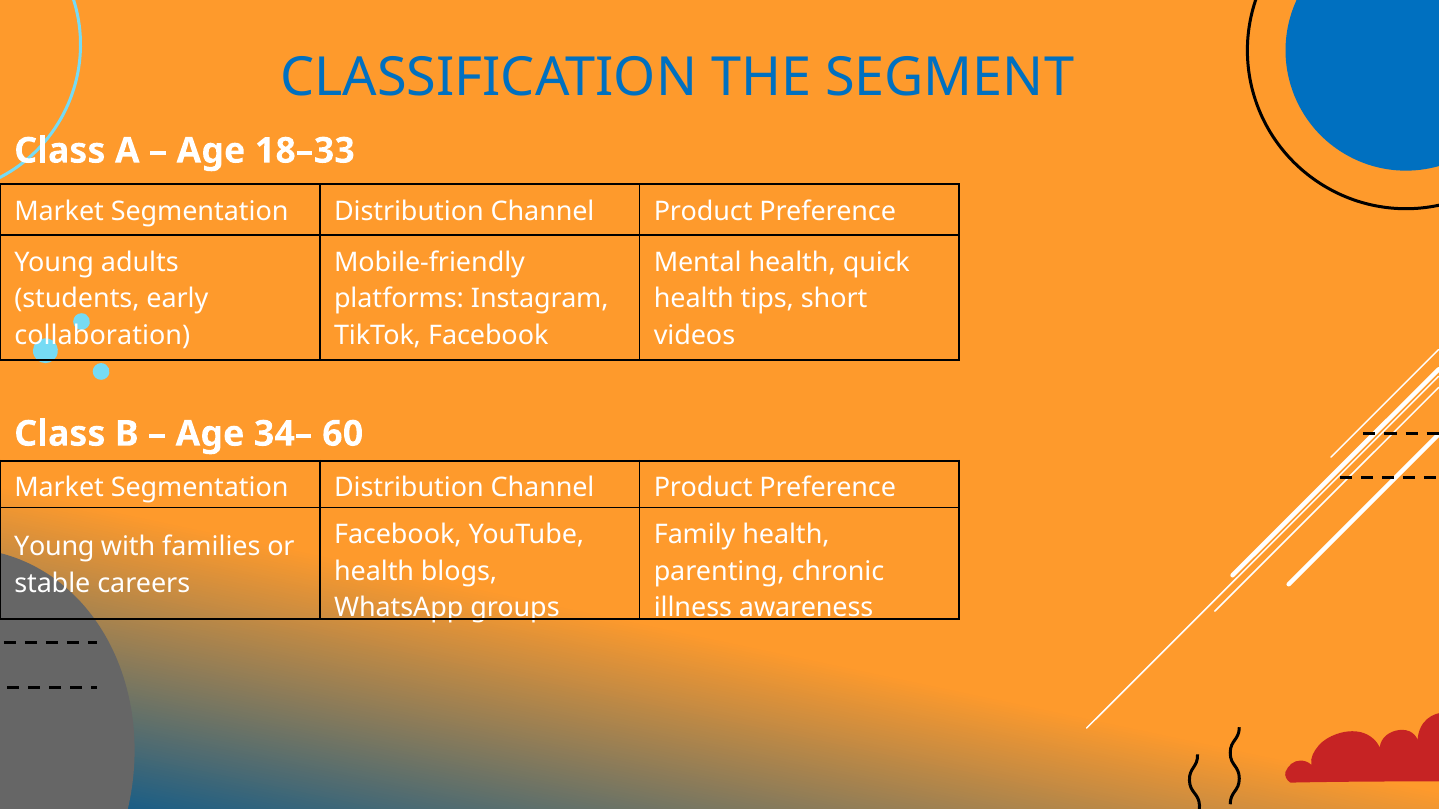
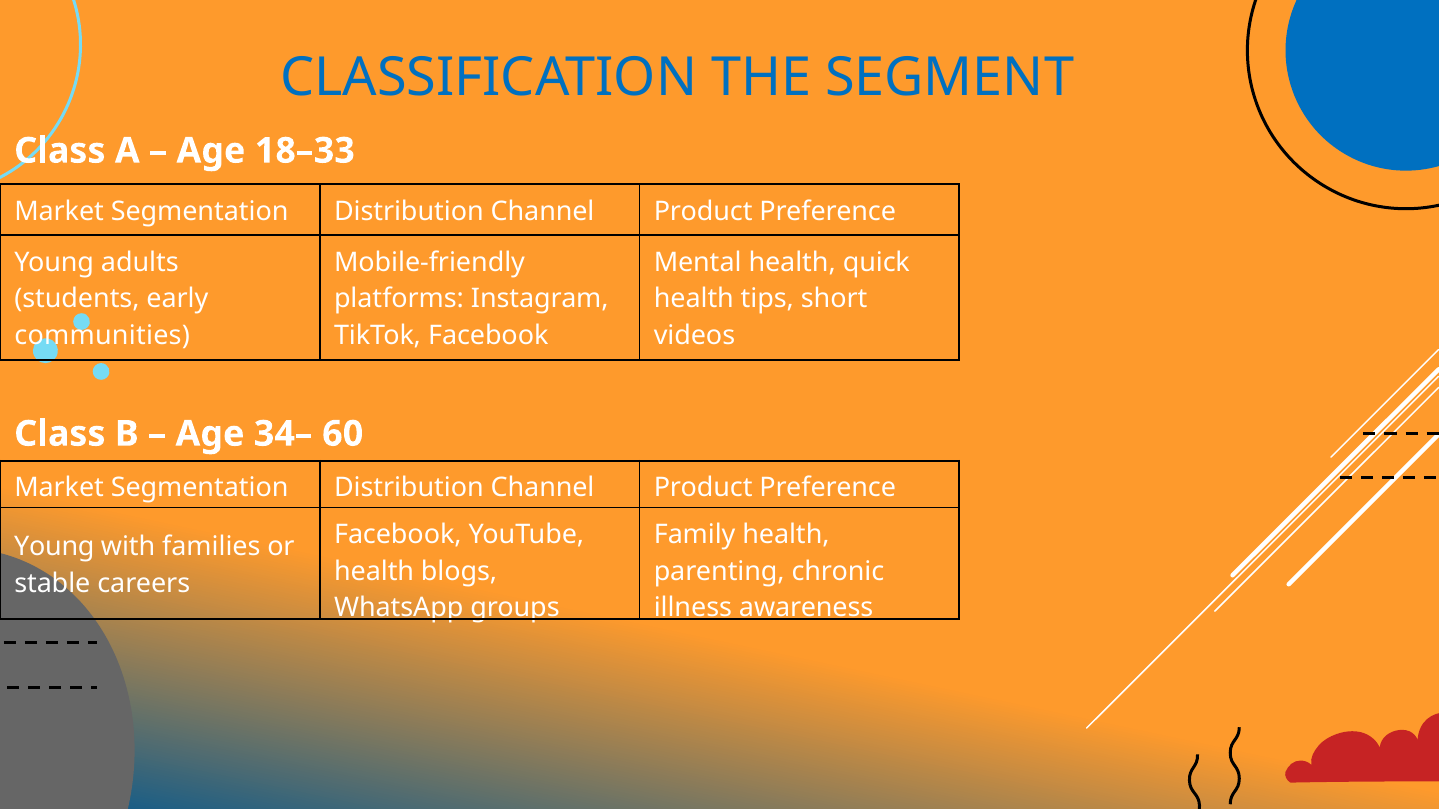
collaboration: collaboration -> communities (102, 336)
